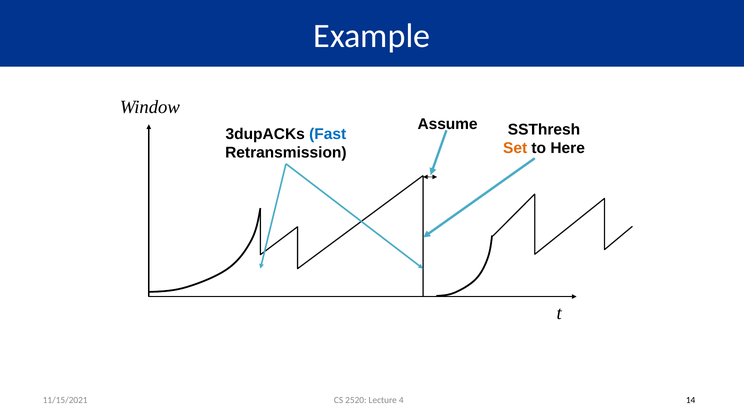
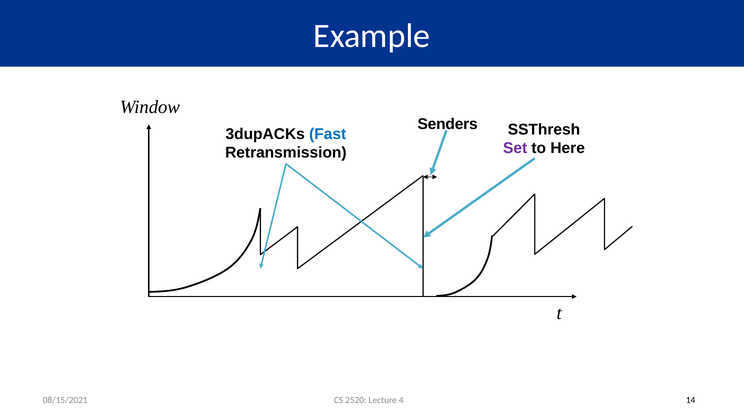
Assume: Assume -> Senders (448, 124)
Set colour: orange -> purple (515, 148)
11/15/2021: 11/15/2021 -> 08/15/2021 (65, 400)
